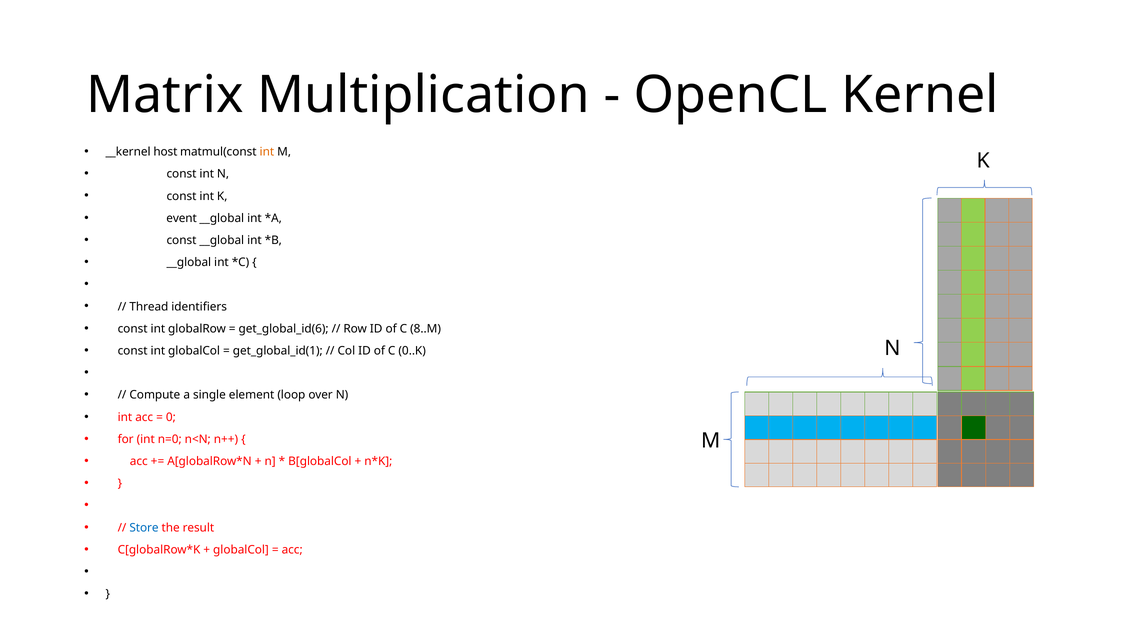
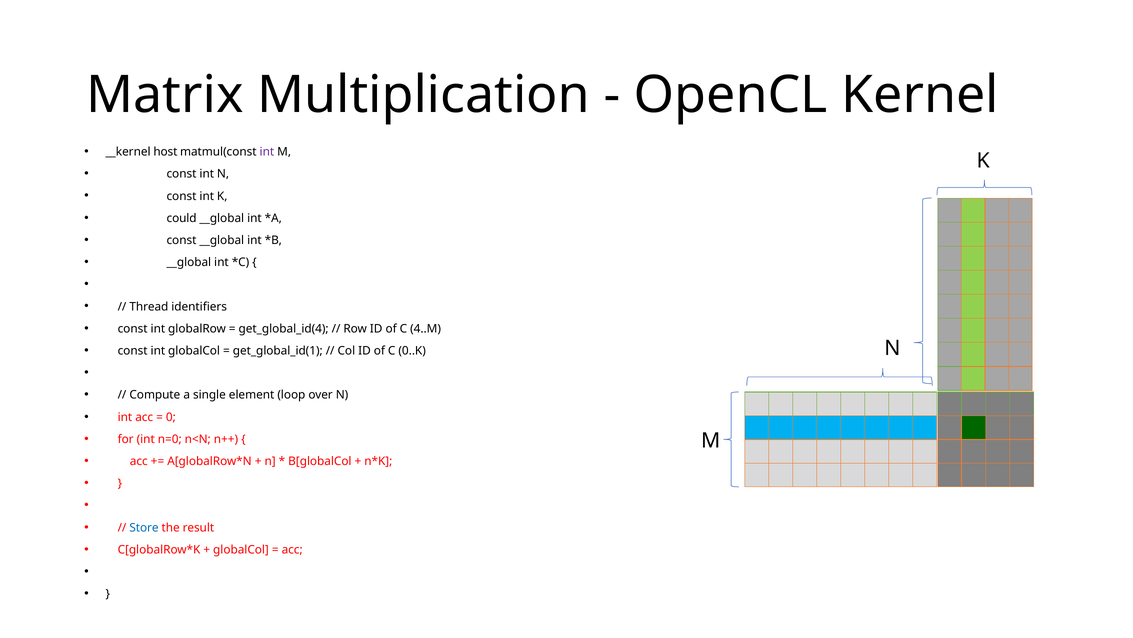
int colour: orange -> purple (267, 152)
event: event -> could (182, 218)
get_global_id(6: get_global_id(6 -> get_global_id(4 (284, 328)
8..M: 8..M -> 4..M (426, 328)
